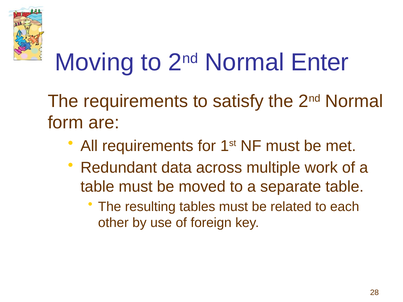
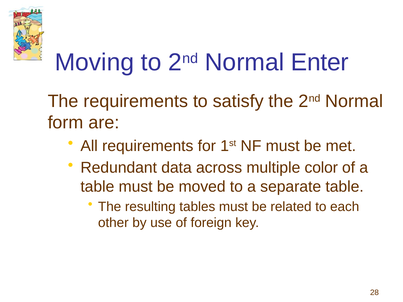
work: work -> color (321, 168)
